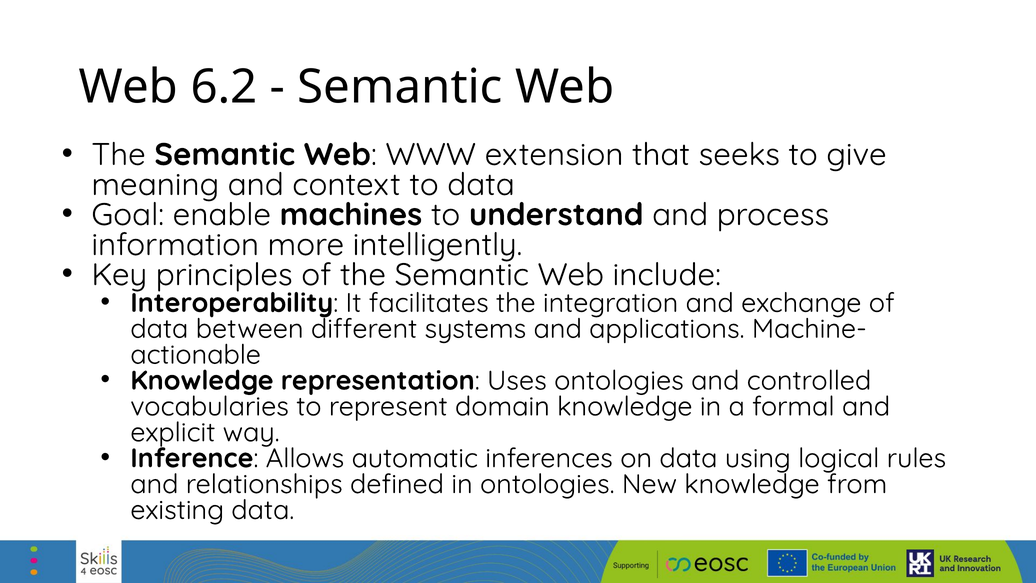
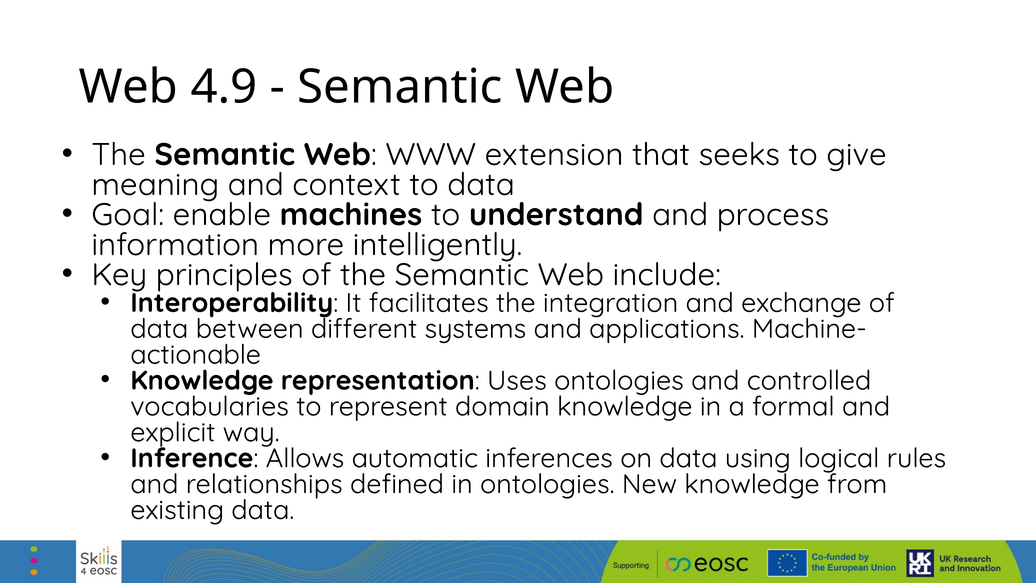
6.2: 6.2 -> 4.9 (224, 87)
